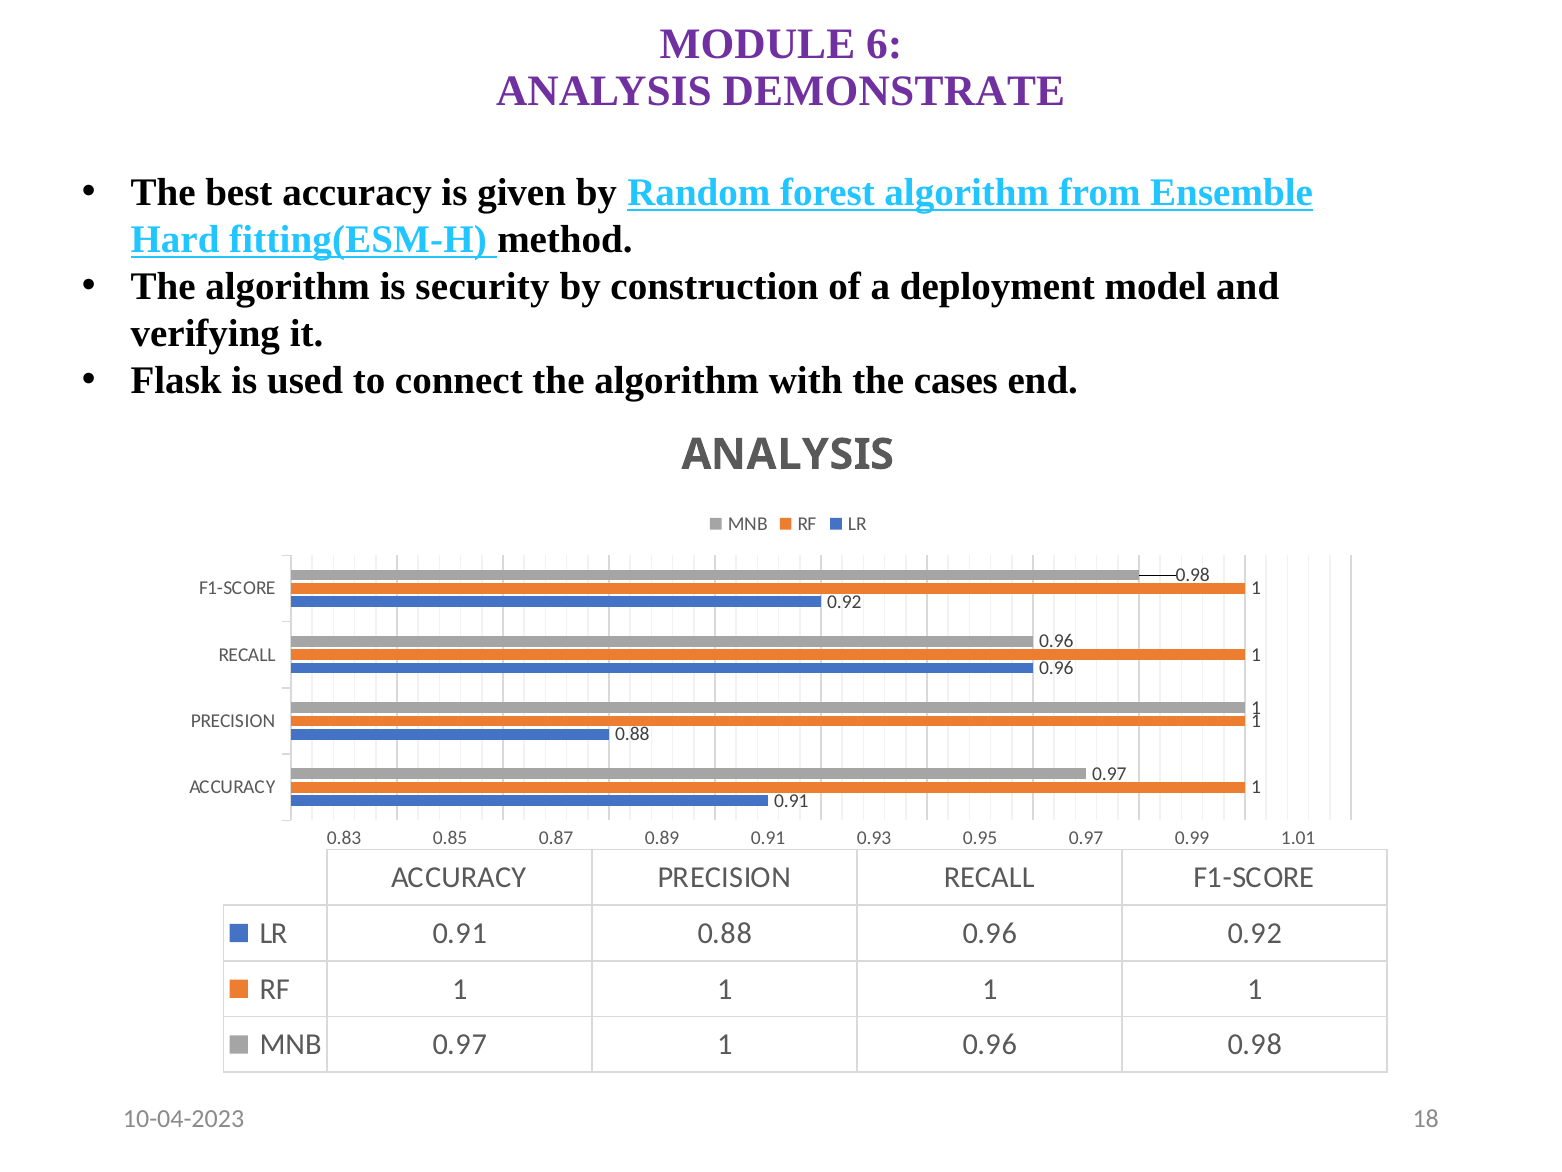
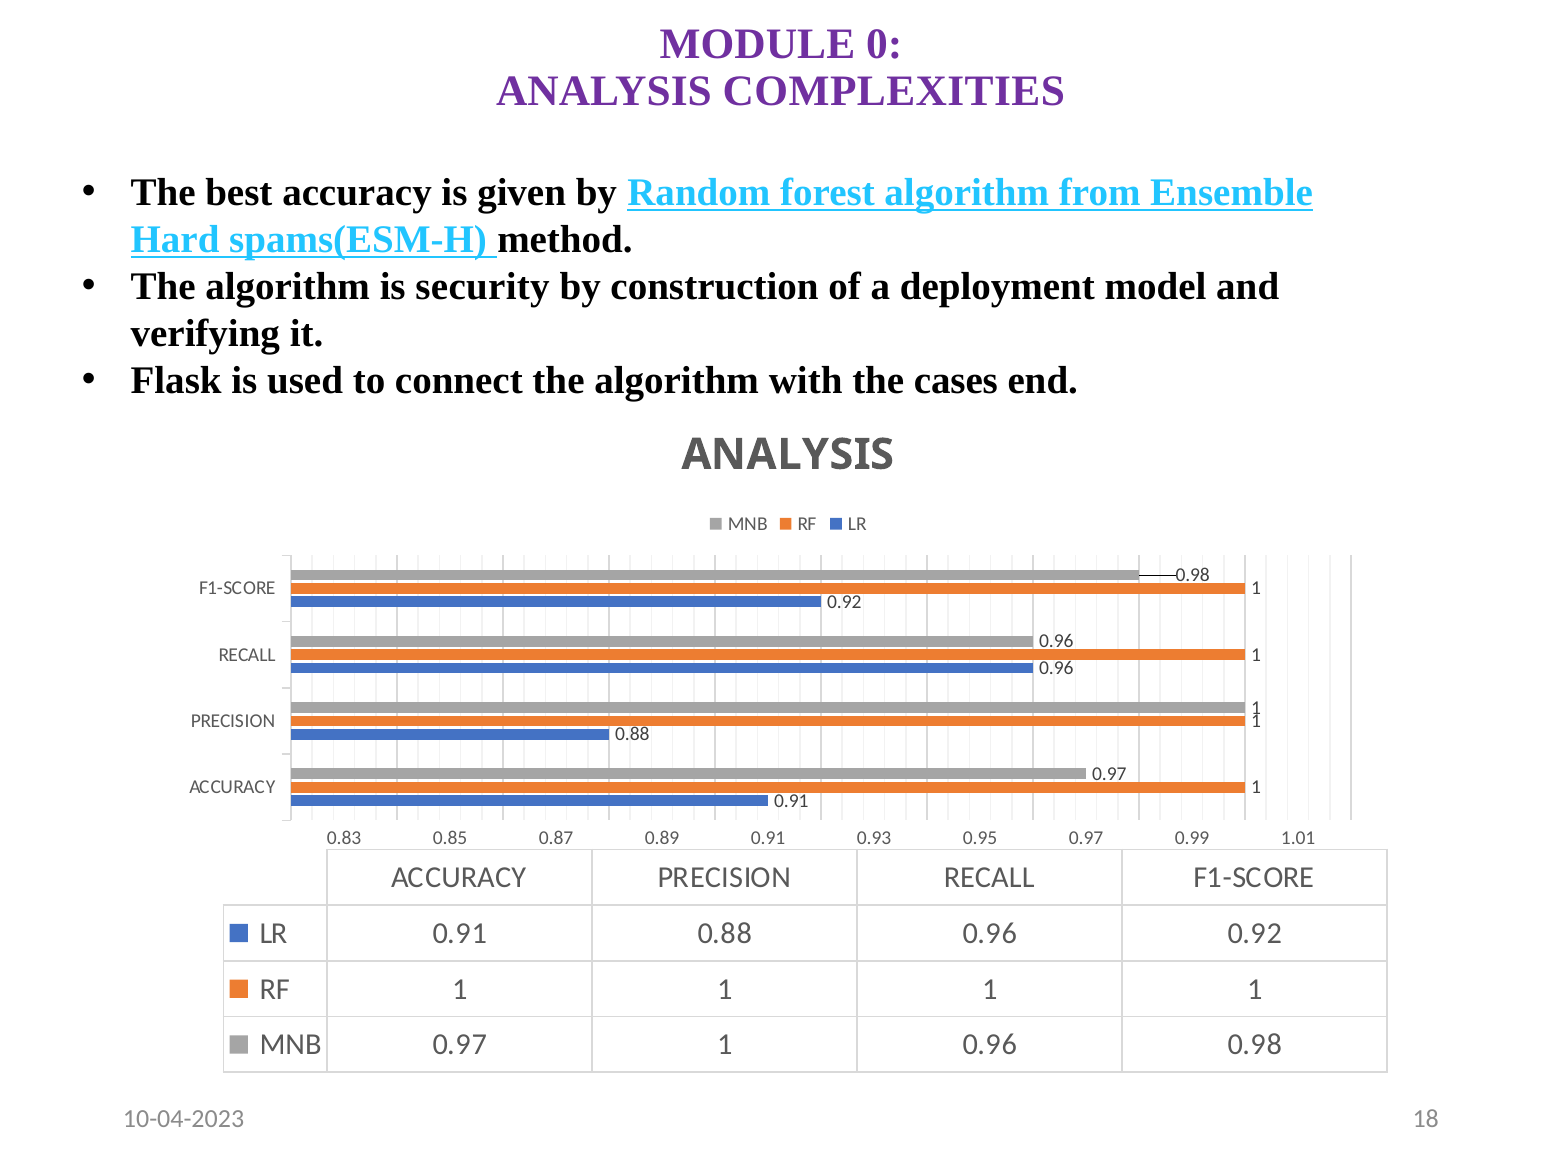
6: 6 -> 0 (884, 44)
DEMONSTRATE: DEMONSTRATE -> COMPLEXITIES (894, 91)
fitting(ESM-H: fitting(ESM-H -> spams(ESM-H (358, 240)
